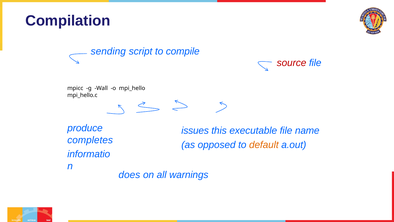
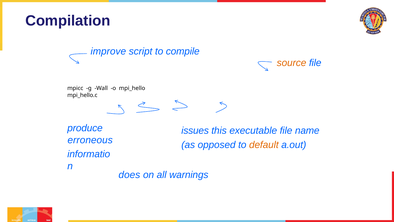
sending: sending -> improve (108, 51)
source colour: red -> orange (292, 63)
completes: completes -> erroneous (90, 140)
